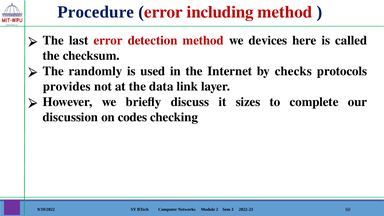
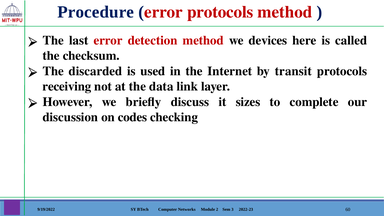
error including: including -> protocols (220, 12)
randomly: randomly -> discarded (96, 71)
checks: checks -> transit (293, 71)
provides: provides -> receiving (67, 86)
